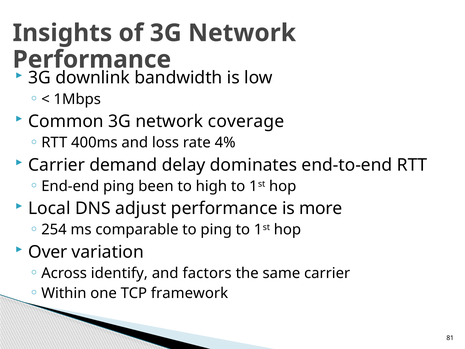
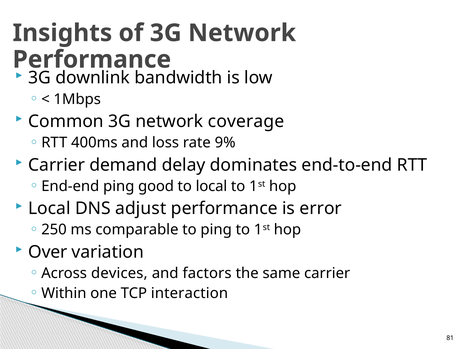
4%: 4% -> 9% (225, 143)
been: been -> good (156, 186)
to high: high -> local (211, 186)
more: more -> error (321, 208)
254: 254 -> 250 (54, 230)
identify: identify -> devices (119, 273)
framework: framework -> interaction (189, 293)
